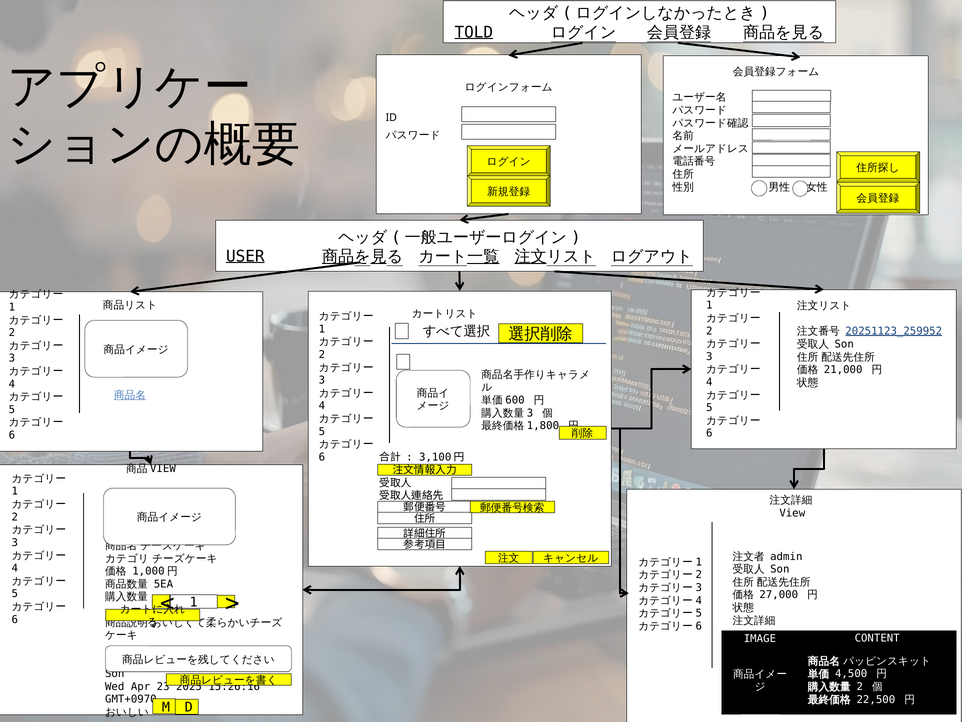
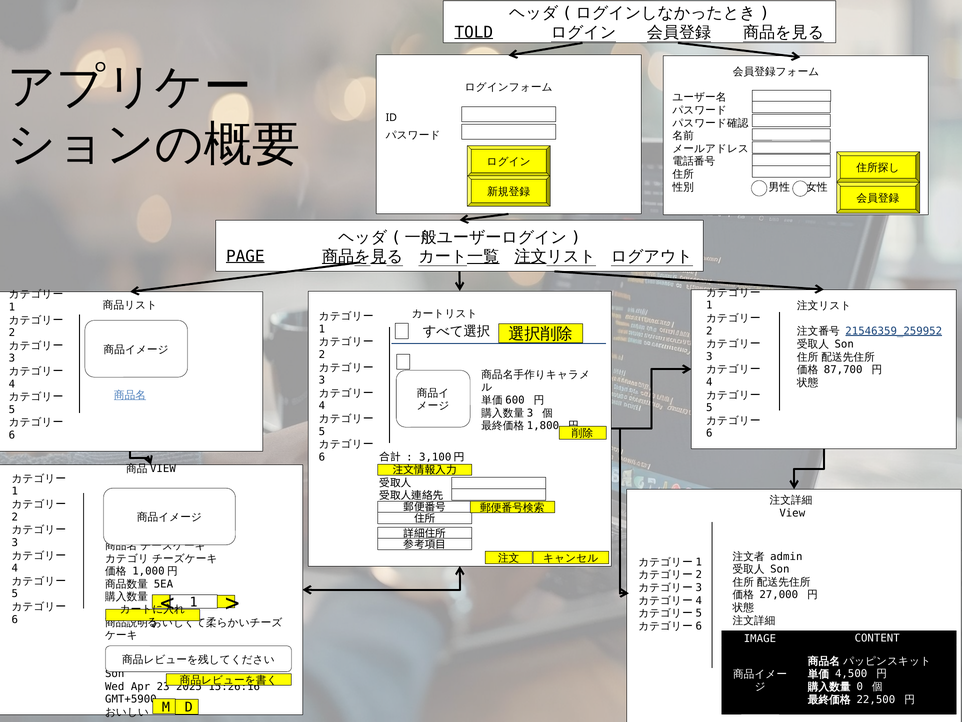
USER: USER -> PAGE (245, 256)
20251123_259952: 20251123_259952 -> 21546359_259952 (894, 331)
21,000: 21,000 -> 87,700 (843, 370)
2: 2 -> 0 (860, 686)
GMT+0970: GMT+0970 -> GMT+5900 (131, 699)
